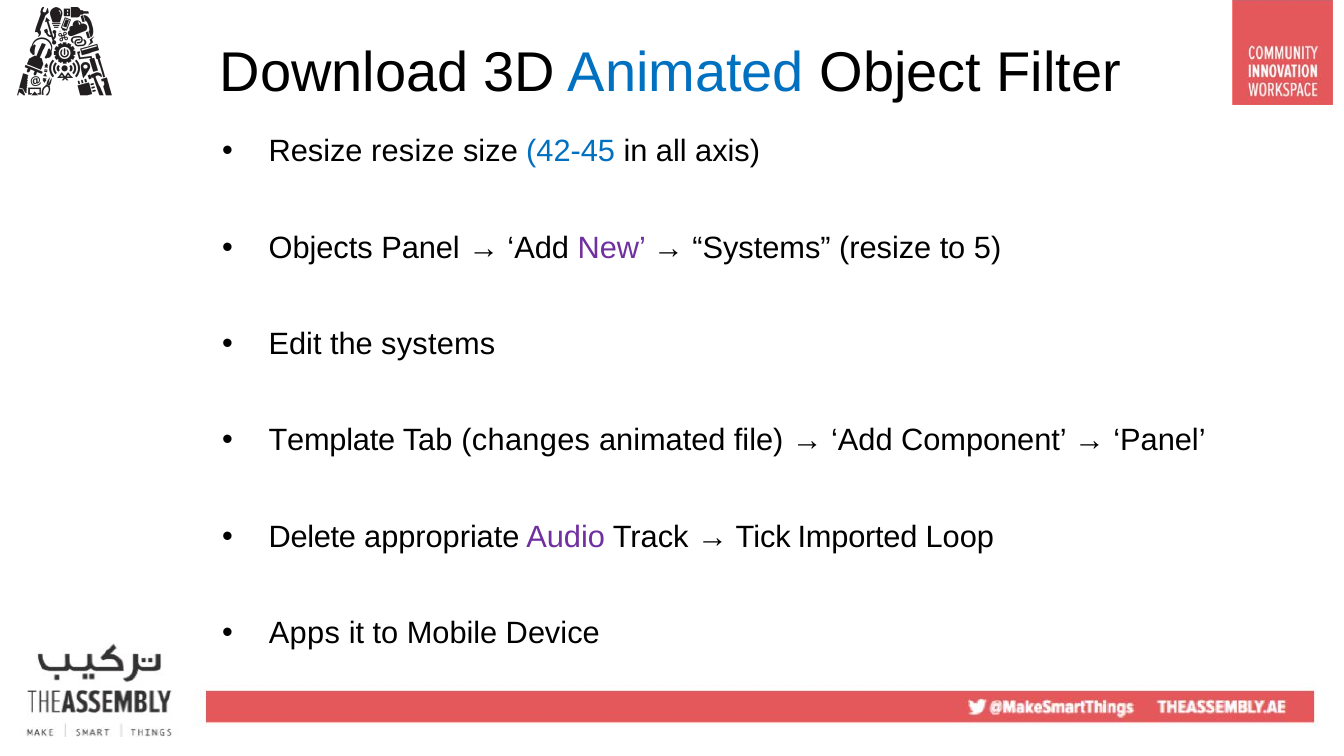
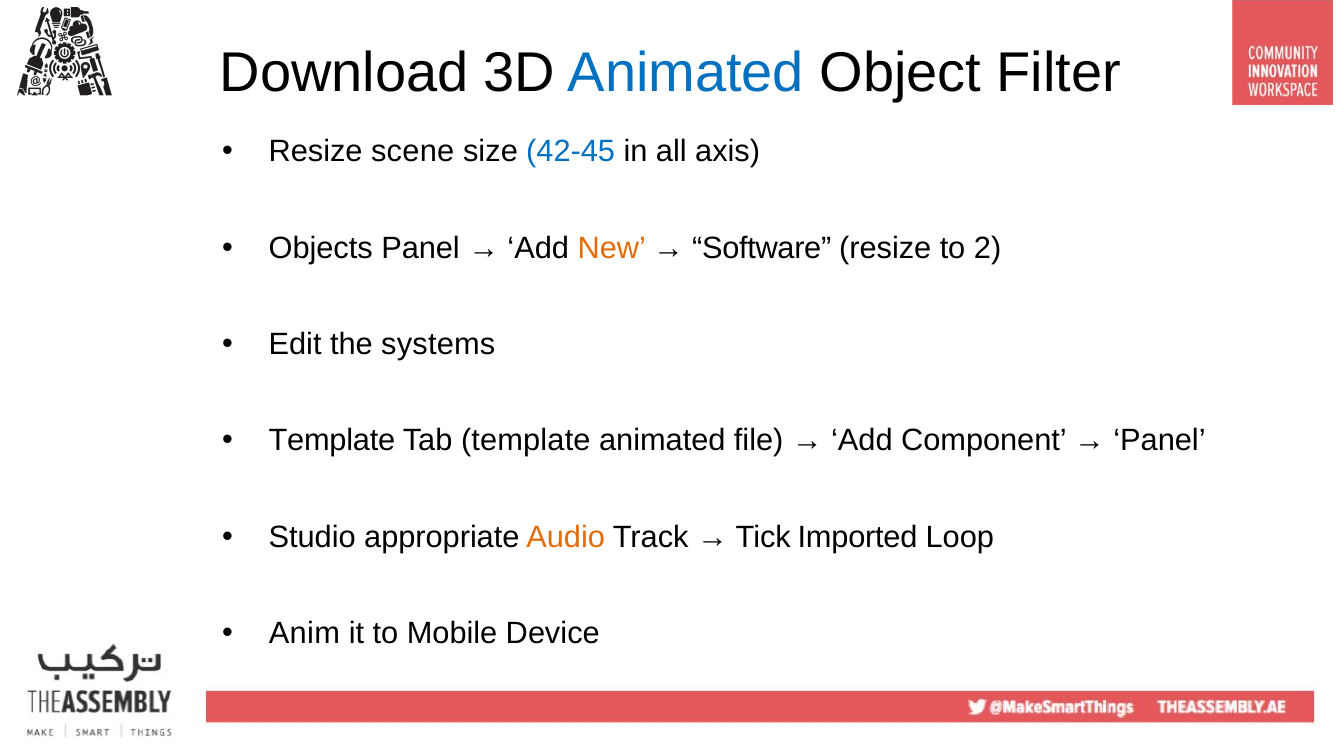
Resize resize: resize -> scene (413, 152)
New colour: purple -> orange (612, 248)
Systems: Systems -> Software (762, 248)
5: 5 -> 2 (988, 248)
Tab changes: changes -> template (526, 441)
Delete: Delete -> Studio (312, 537)
Audio colour: purple -> orange (566, 537)
Apps: Apps -> Anim (304, 633)
